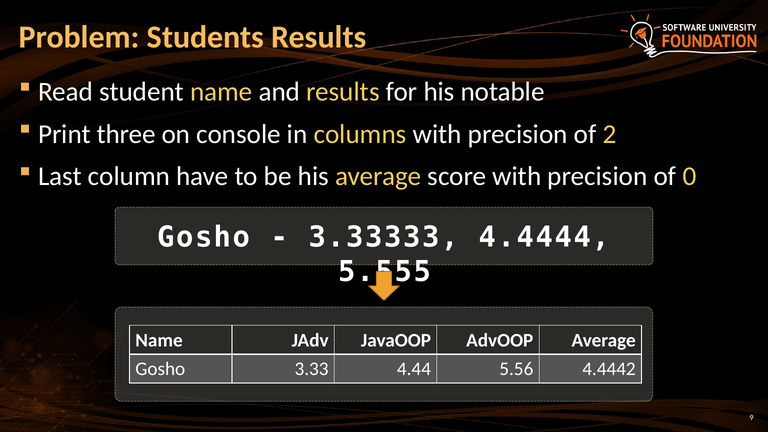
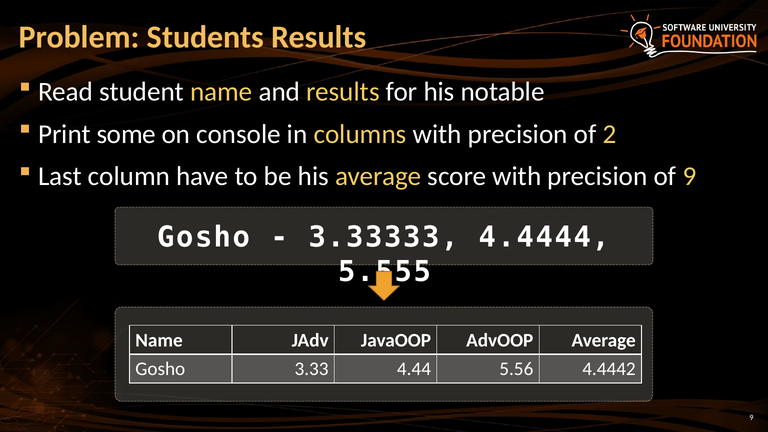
three: three -> some (126, 134)
of 0: 0 -> 9 (690, 177)
